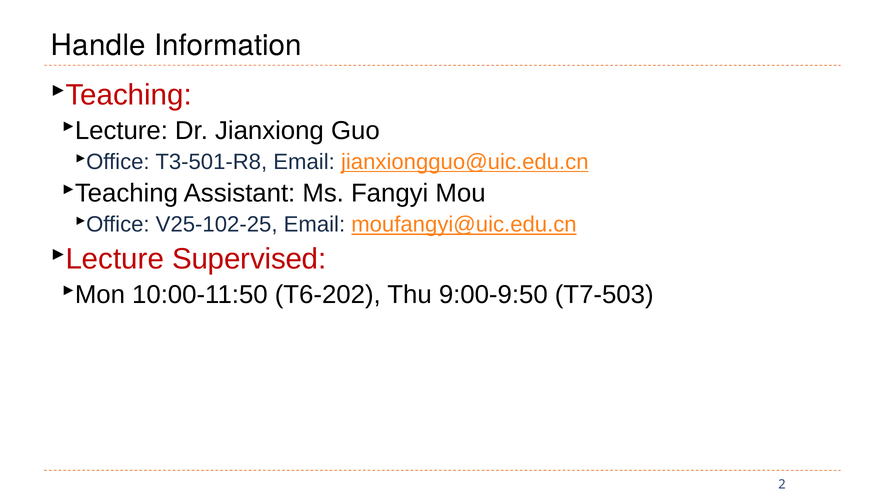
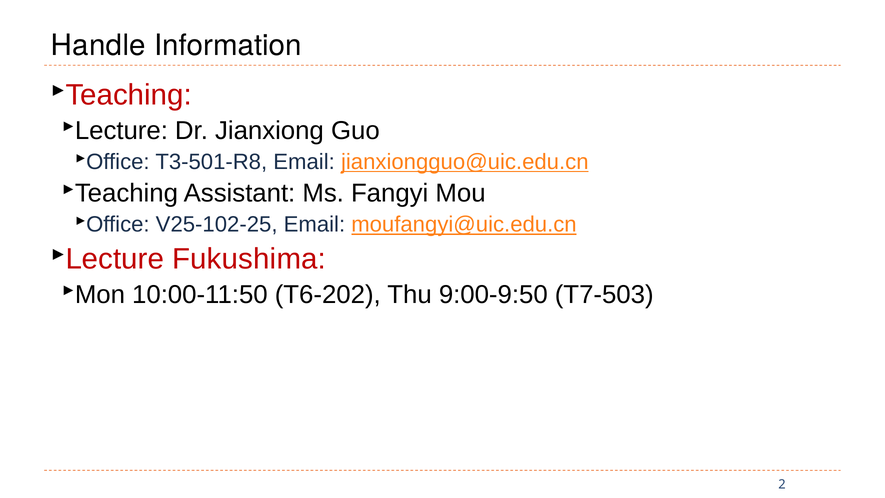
Supervised: Supervised -> Fukushima (249, 259)
